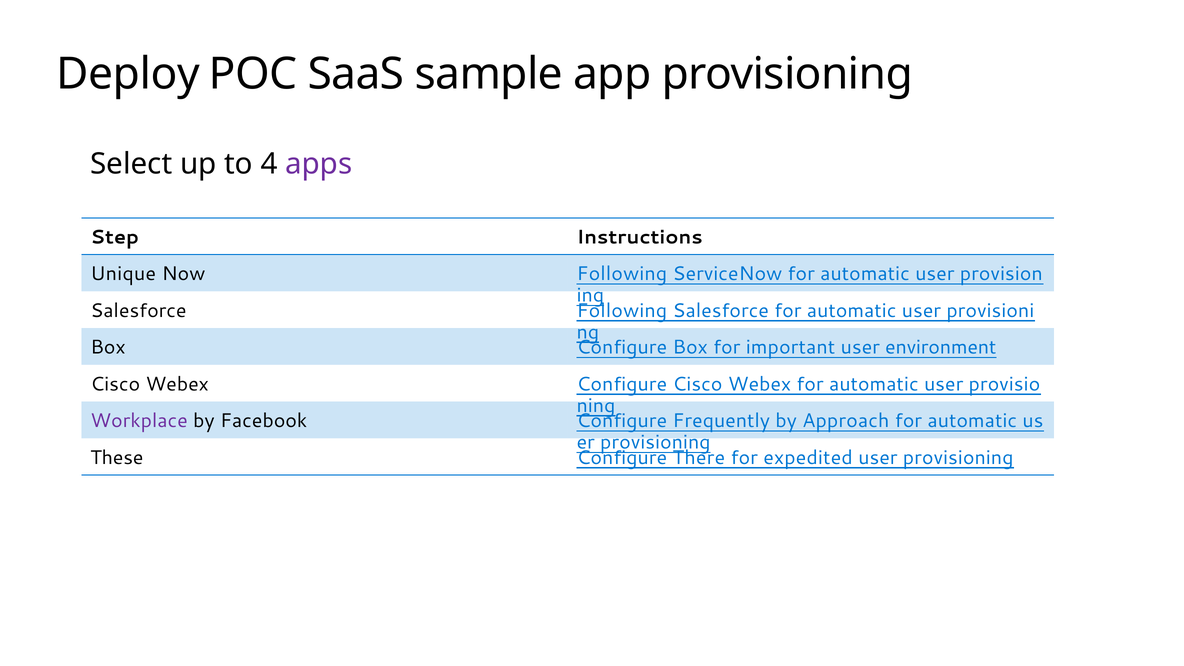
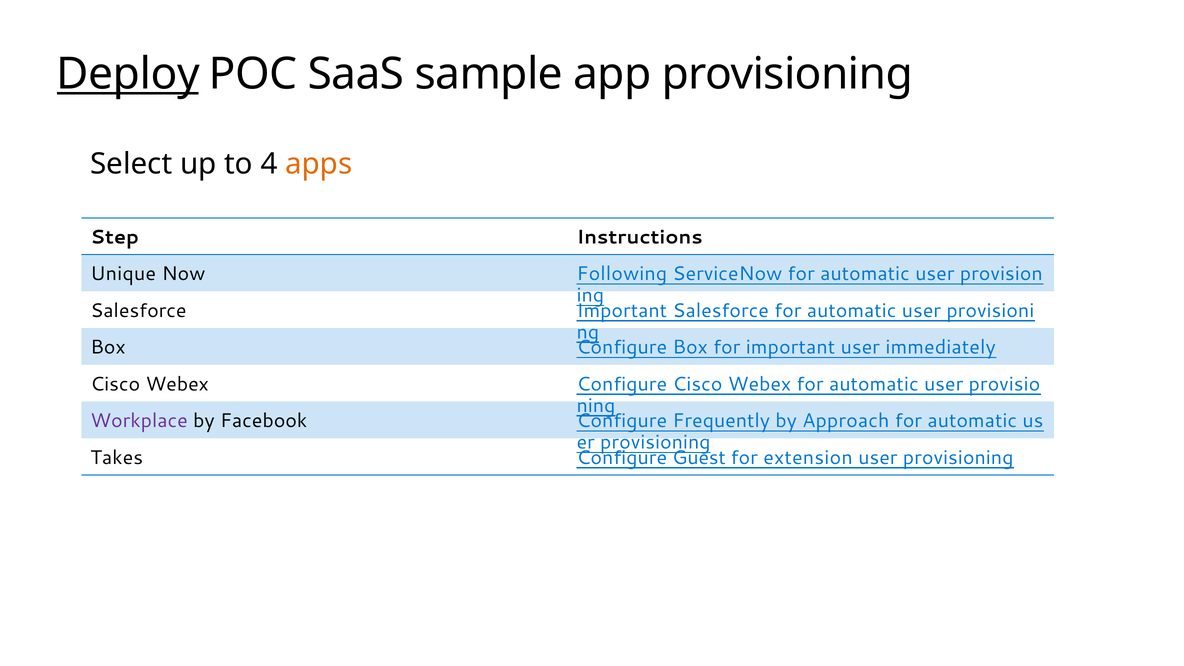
Deploy underline: none -> present (128, 74)
apps colour: purple -> orange (319, 164)
Salesforce Following: Following -> Important (622, 311)
environment: environment -> immediately (941, 347)
These: These -> Takes (117, 458)
There: There -> Guest (699, 458)
expedited: expedited -> extension (808, 458)
